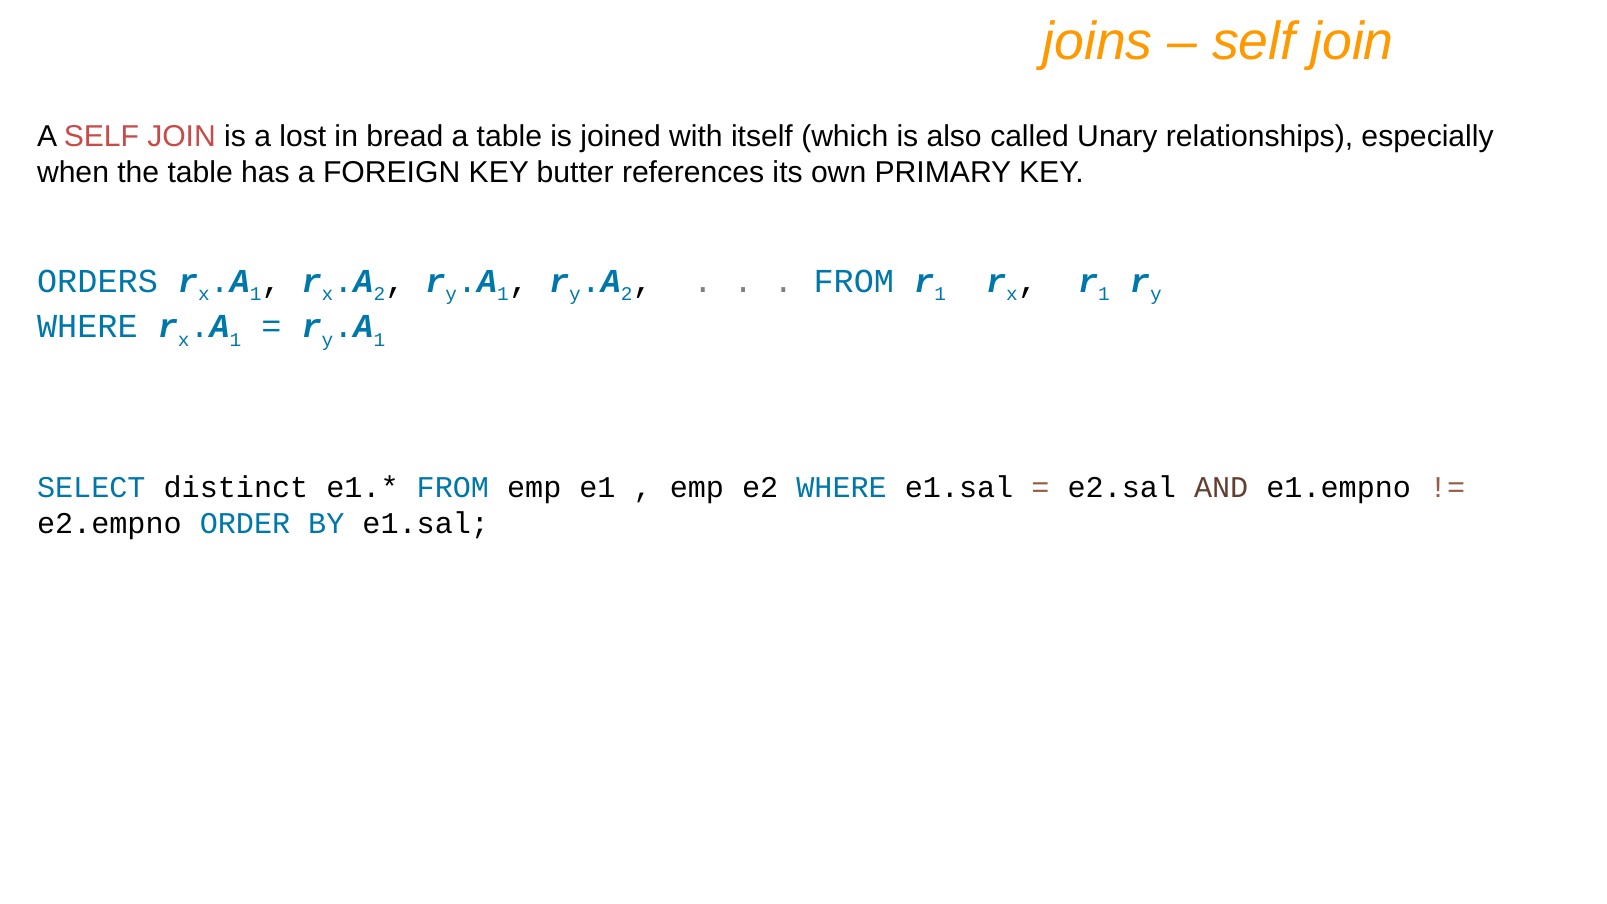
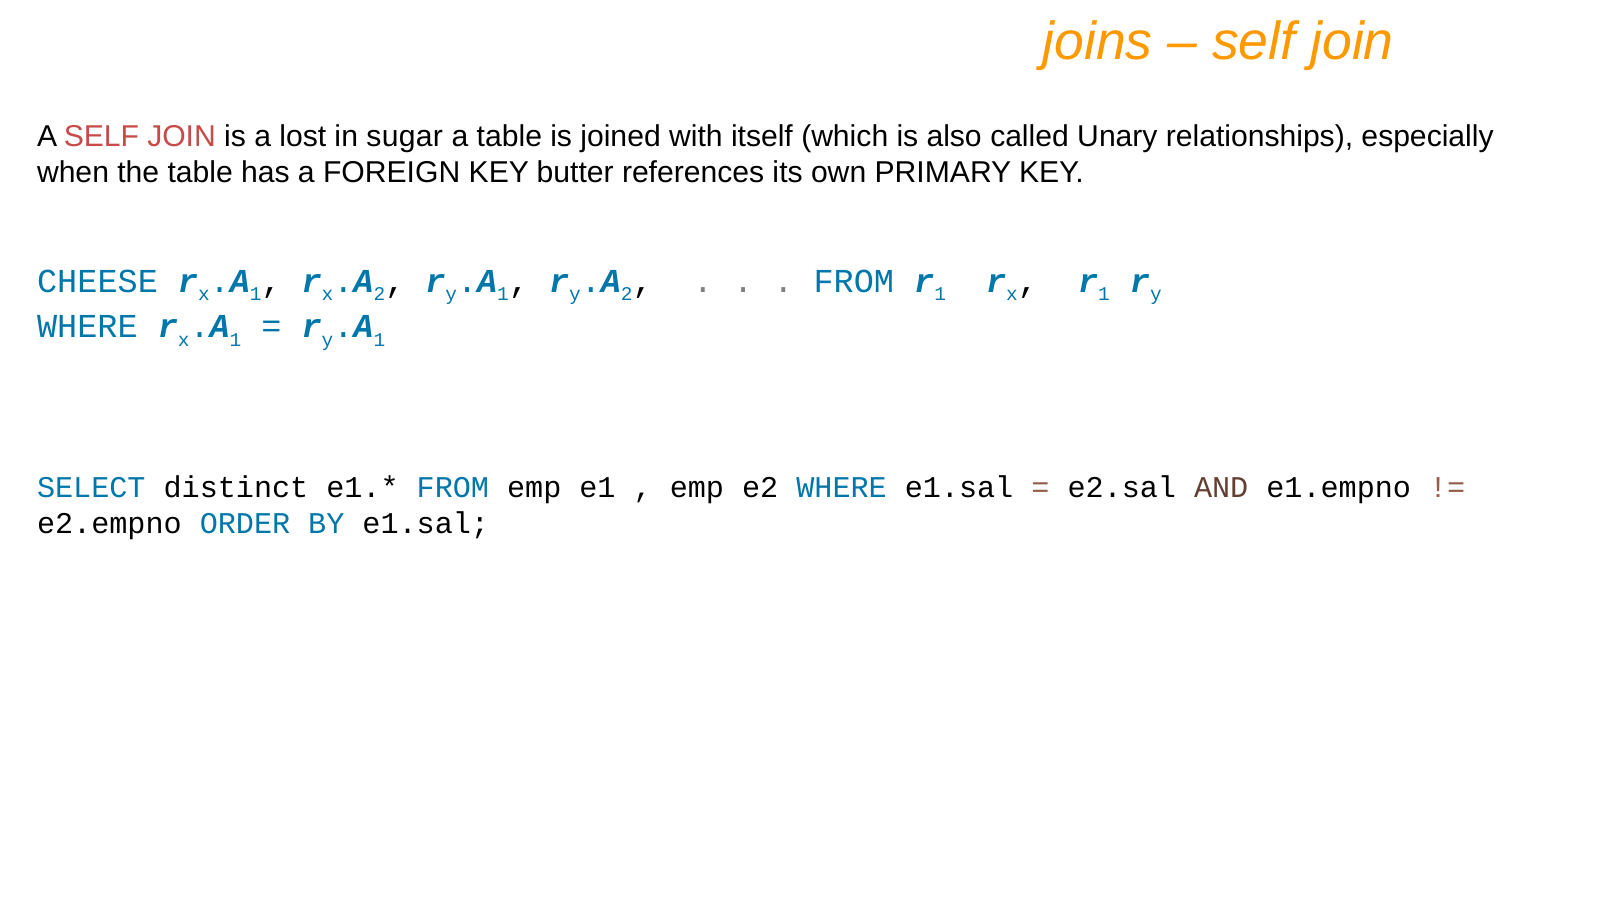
bread: bread -> sugar (405, 137)
ORDERS: ORDERS -> CHEESE (97, 281)
